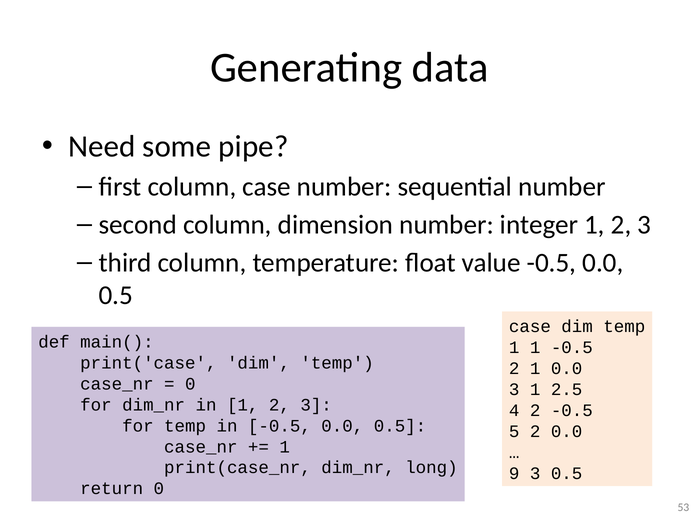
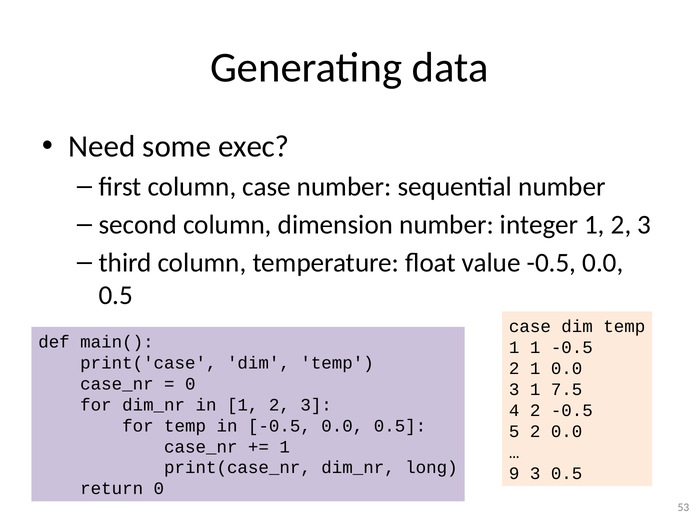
pipe: pipe -> exec (254, 147)
2.5: 2.5 -> 7.5 (567, 390)
